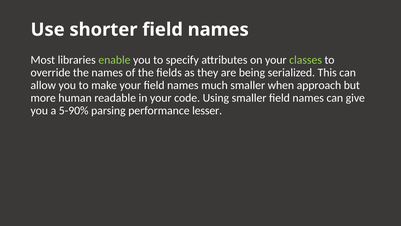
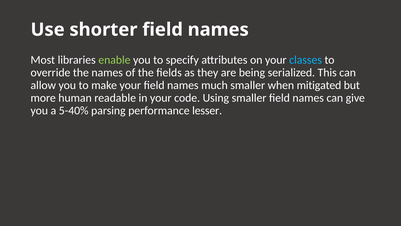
classes colour: light green -> light blue (306, 60)
approach: approach -> mitigated (319, 85)
5-90%: 5-90% -> 5-40% (74, 110)
